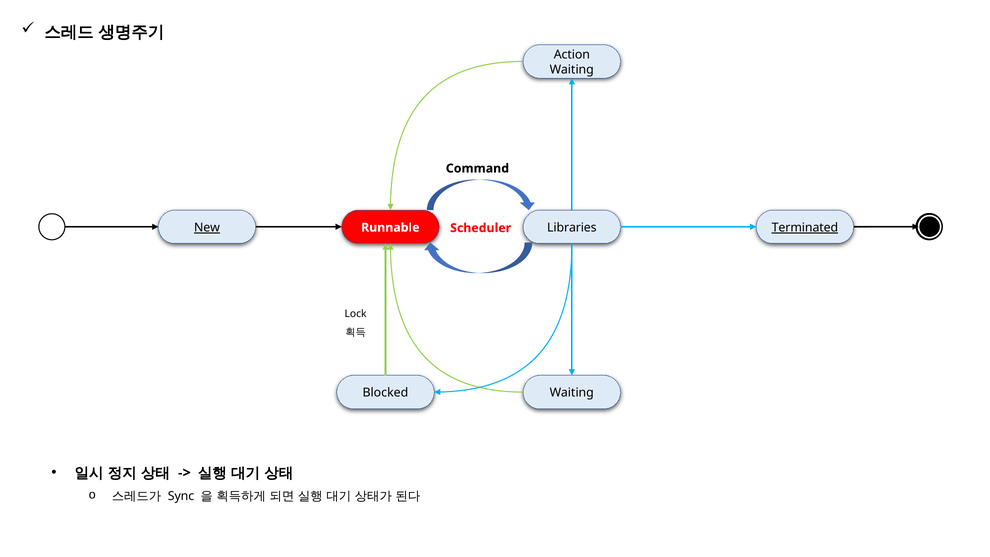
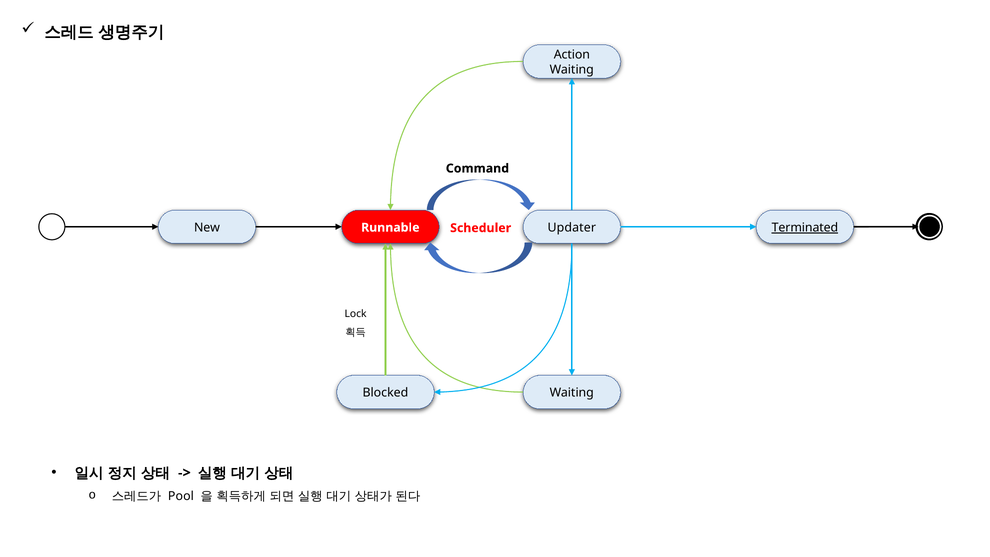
New underline: present -> none (207, 228)
Libraries: Libraries -> Updater (572, 228)
Sync: Sync -> Pool (181, 496)
